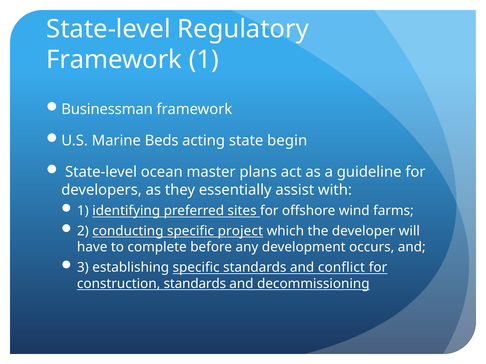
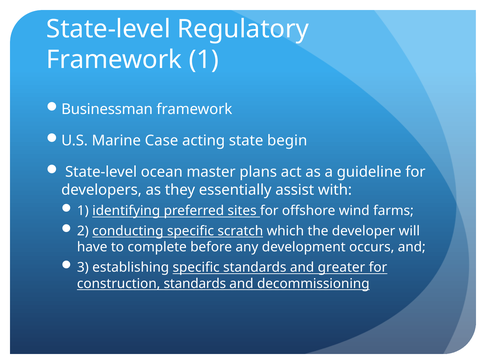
Beds: Beds -> Case (162, 141)
project: project -> scratch (240, 231)
conflict: conflict -> greater (341, 268)
